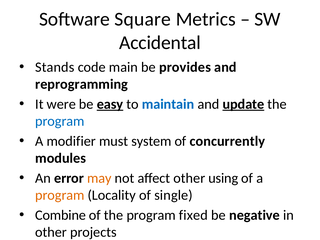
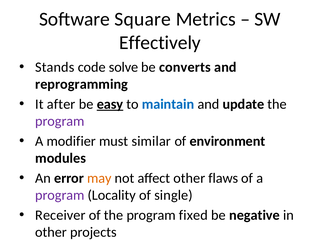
Accidental: Accidental -> Effectively (160, 43)
main: main -> solve (124, 67)
provides: provides -> converts (185, 67)
were: were -> after (61, 104)
update underline: present -> none (243, 104)
program colour: blue -> purple (60, 121)
system: system -> similar (151, 141)
concurrently: concurrently -> environment (227, 141)
using: using -> flaws (223, 178)
program colour: orange -> purple (60, 195)
Combine: Combine -> Receiver (60, 215)
